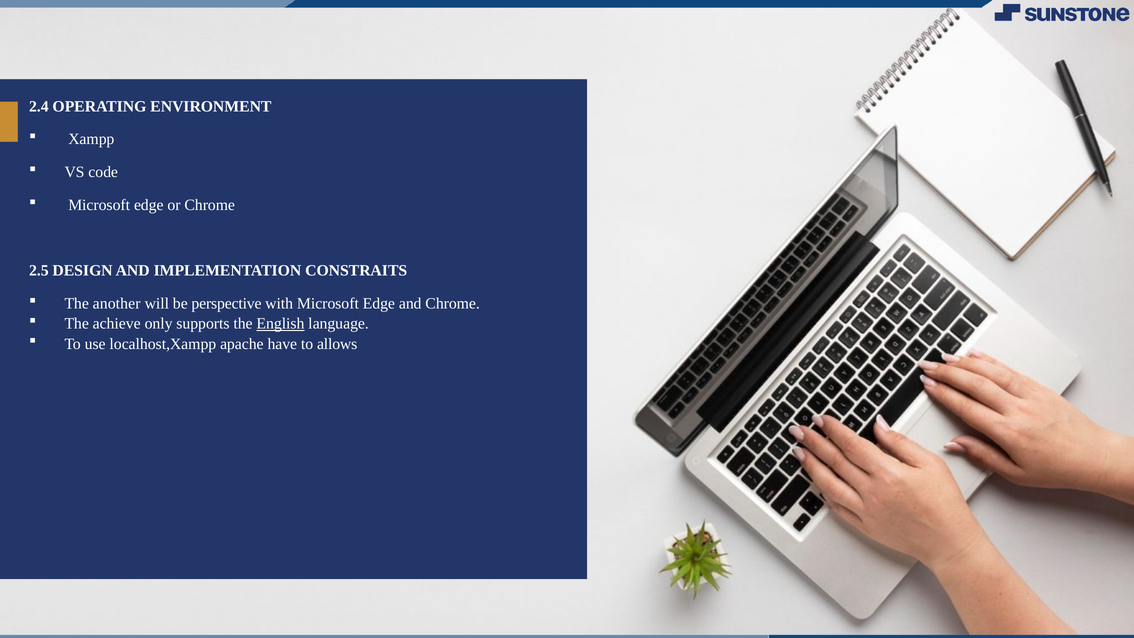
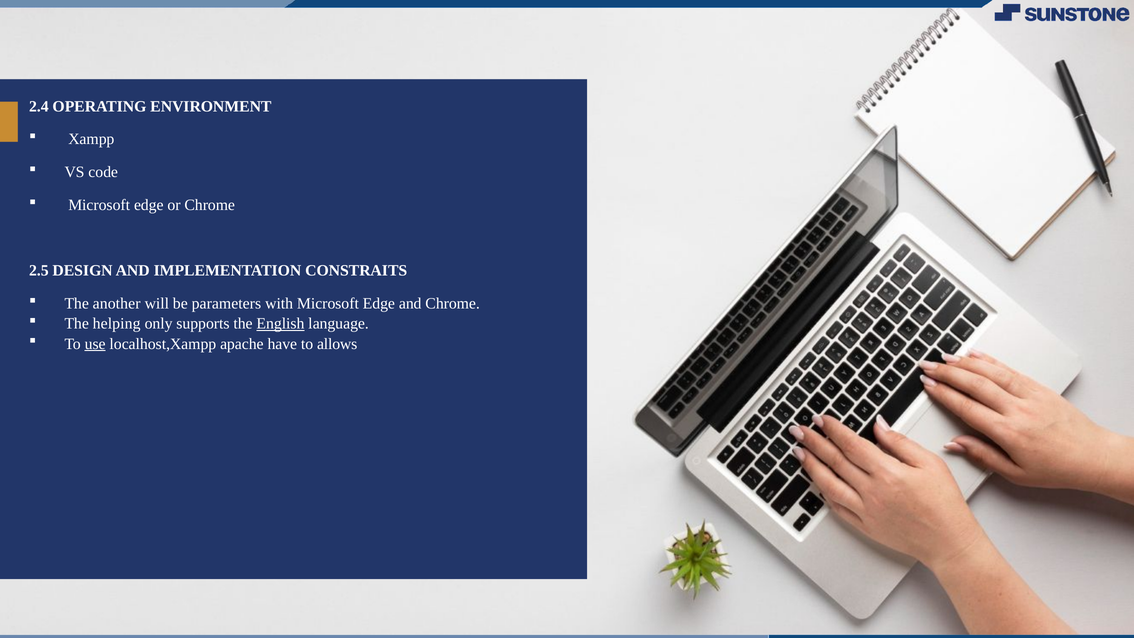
perspective: perspective -> parameters (226, 303)
achieve: achieve -> helping (117, 324)
use underline: none -> present (95, 344)
